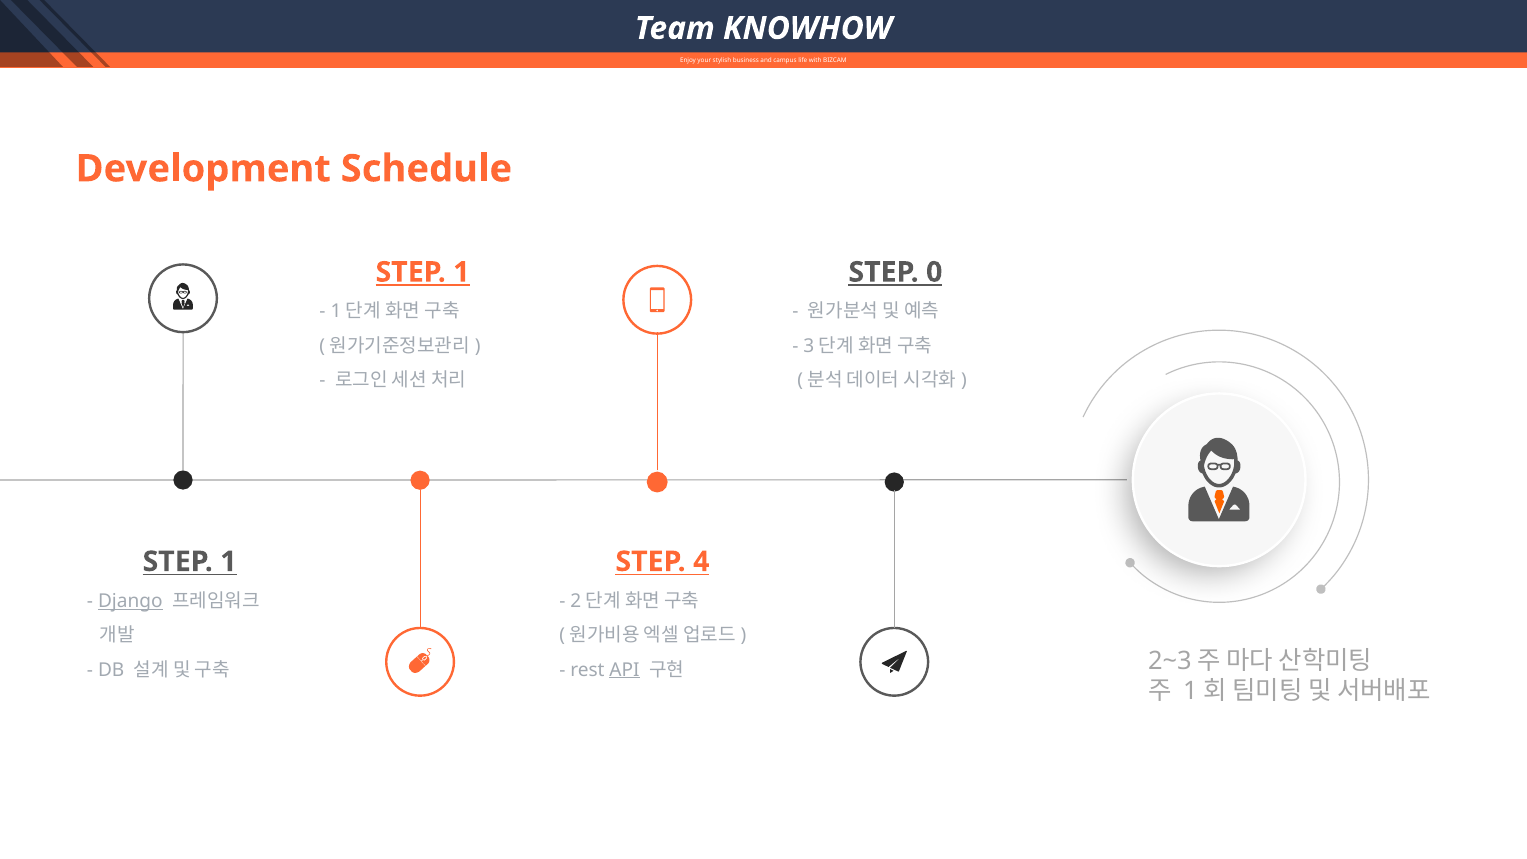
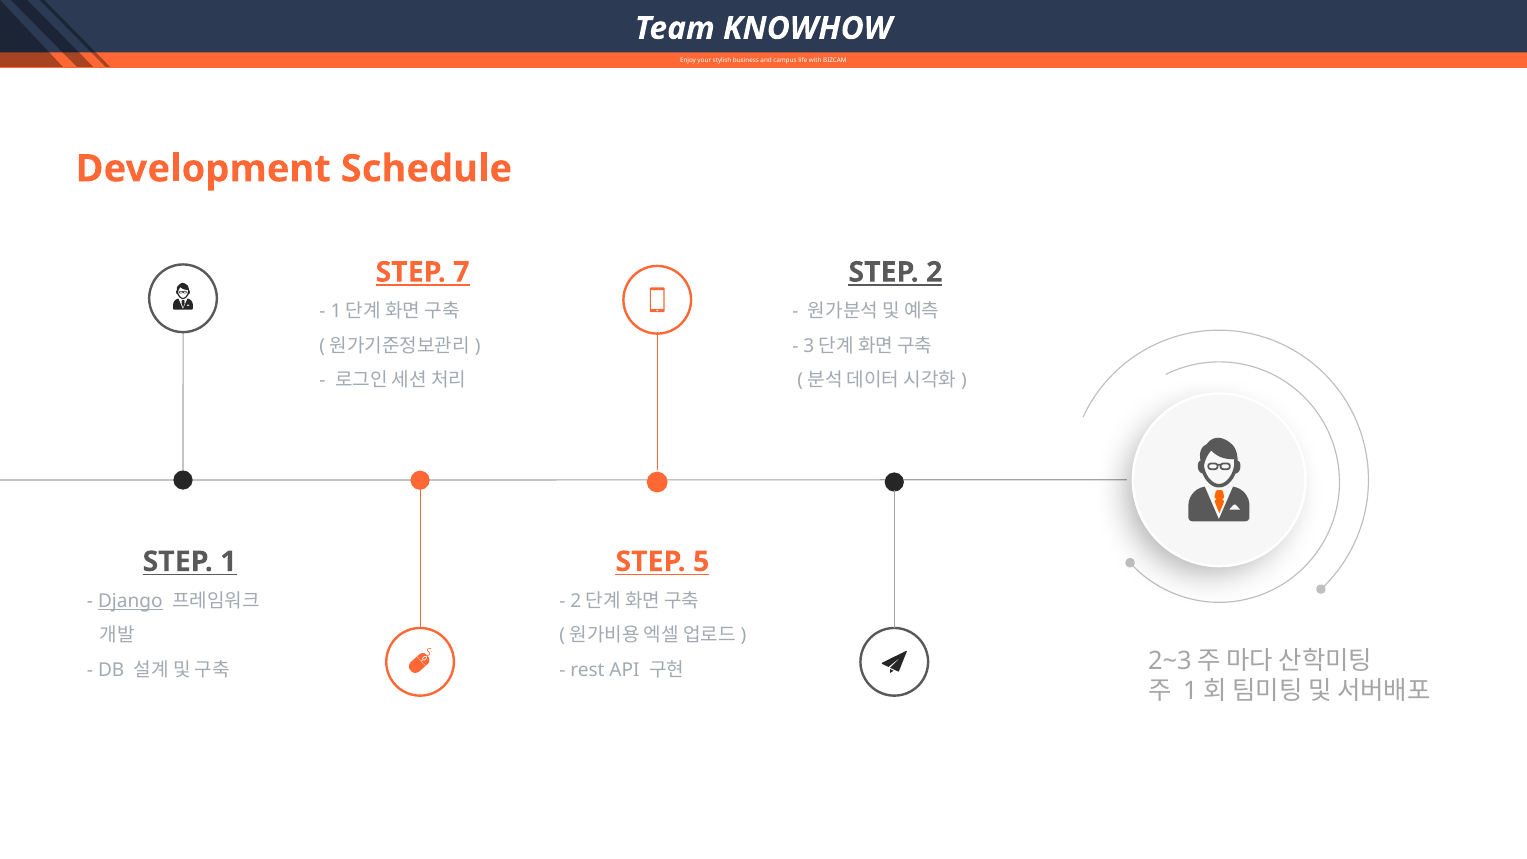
1: 1 -> 7 (461, 272)
0: 0 -> 2 (934, 272)
4: 4 -> 5 (701, 562)
API underline: present -> none (625, 670)
